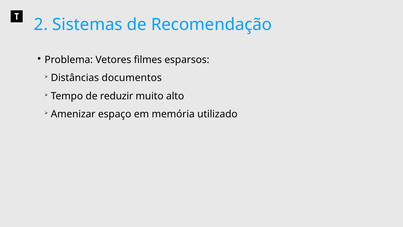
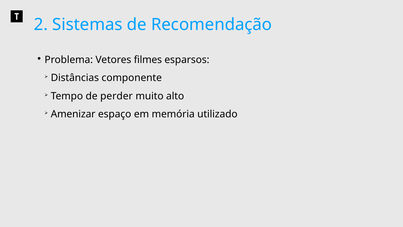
documentos: documentos -> componente (132, 78)
reduzir: reduzir -> perder (116, 96)
